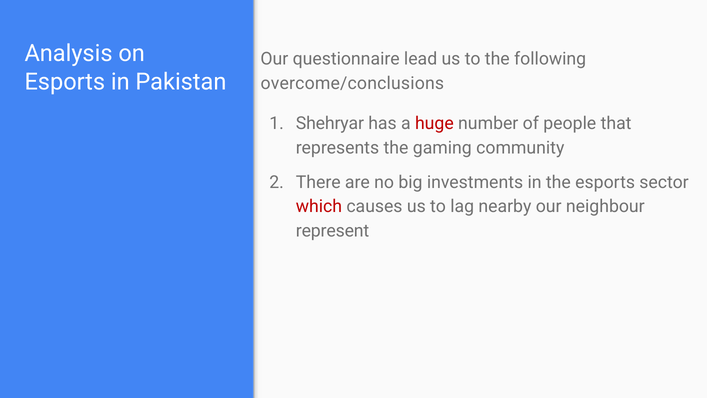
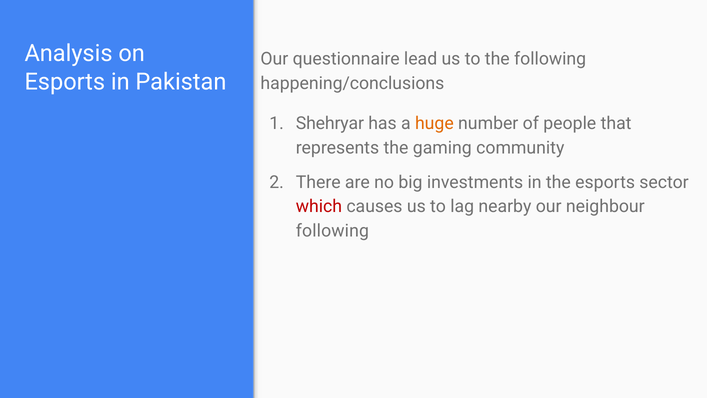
overcome/conclusions: overcome/conclusions -> happening/conclusions (352, 83)
huge colour: red -> orange (434, 123)
represent: represent -> following (332, 231)
